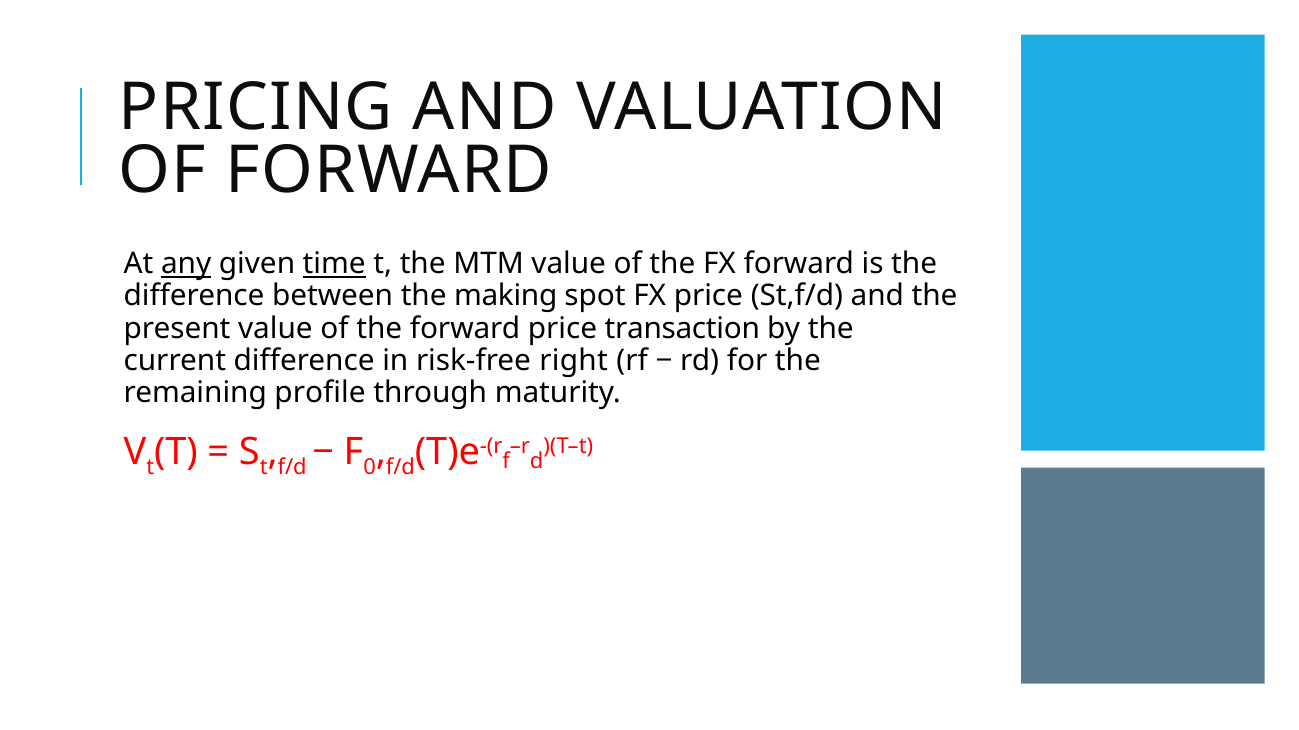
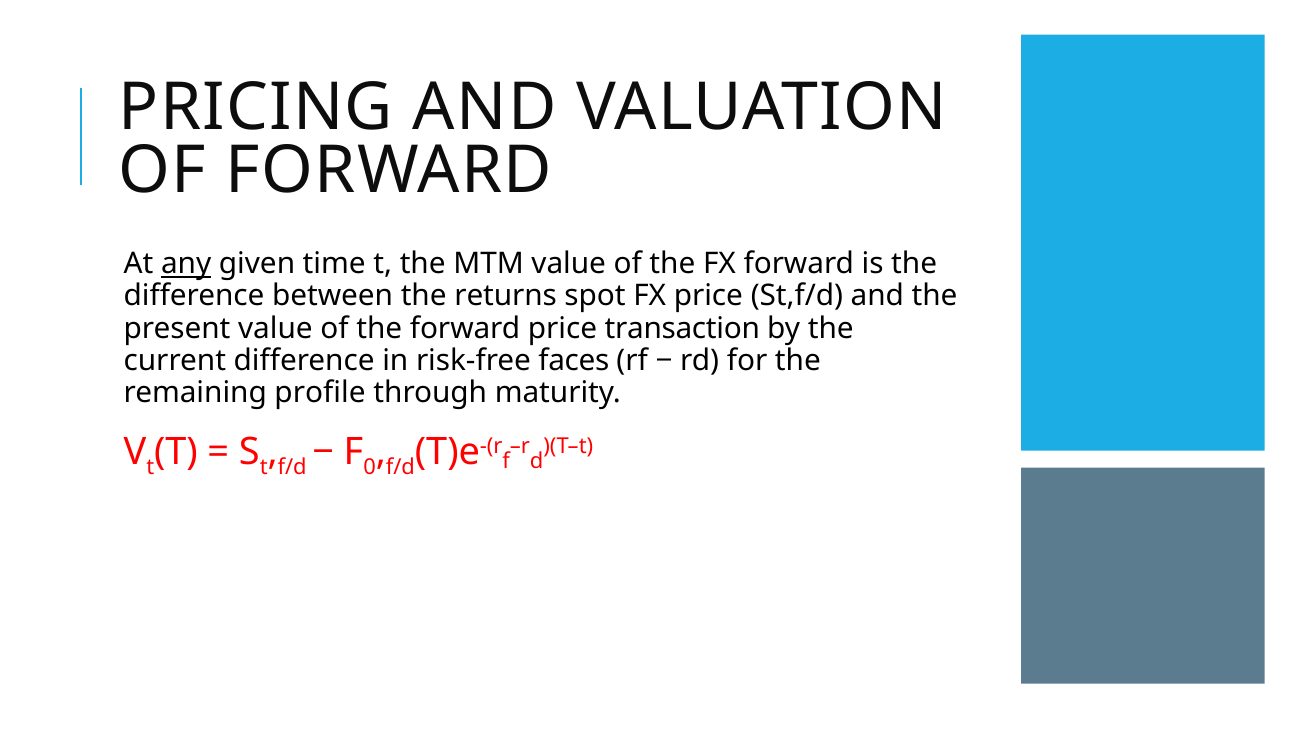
time underline: present -> none (334, 264)
making: making -> returns (506, 296)
right: right -> faces (574, 361)
